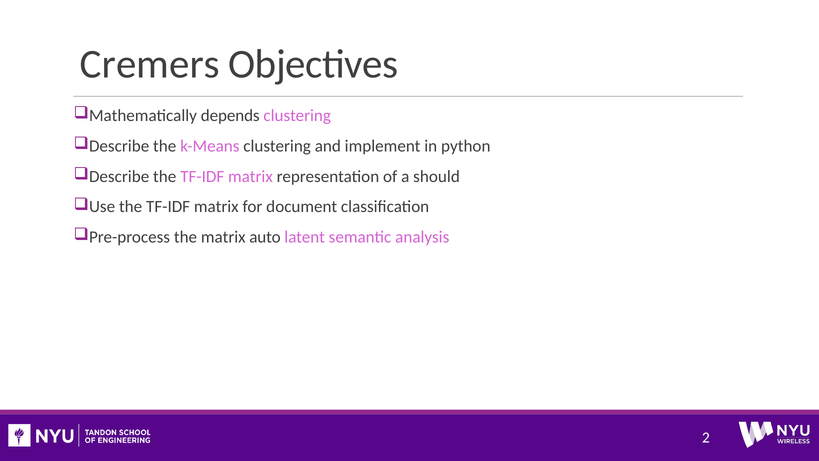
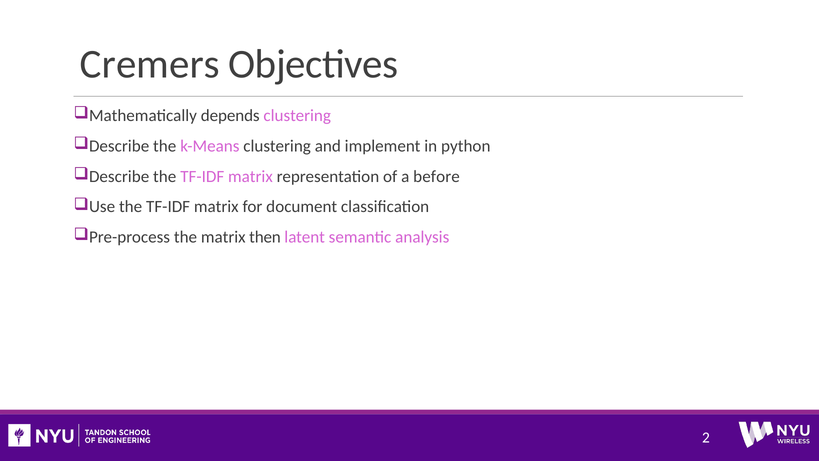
should: should -> before (437, 176)
auto: auto -> then (265, 237)
